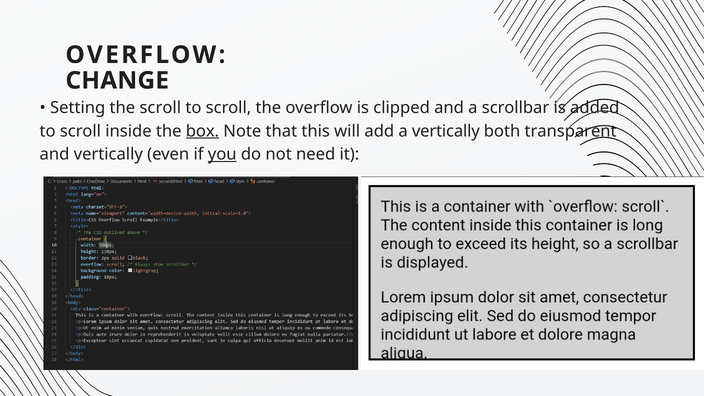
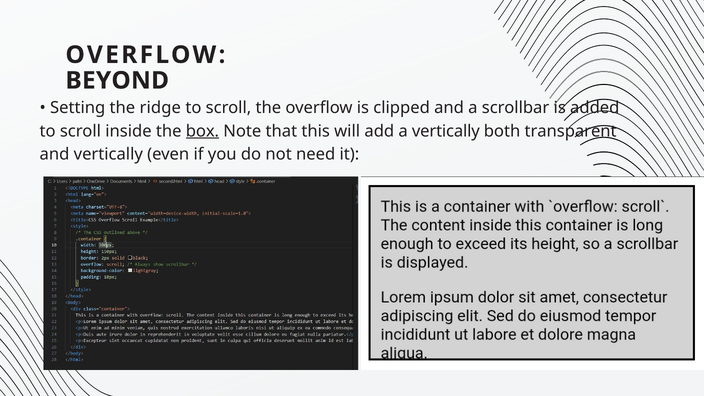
CHANGE: CHANGE -> BEYOND (117, 81)
the scroll: scroll -> ridge (160, 108)
you underline: present -> none (222, 154)
